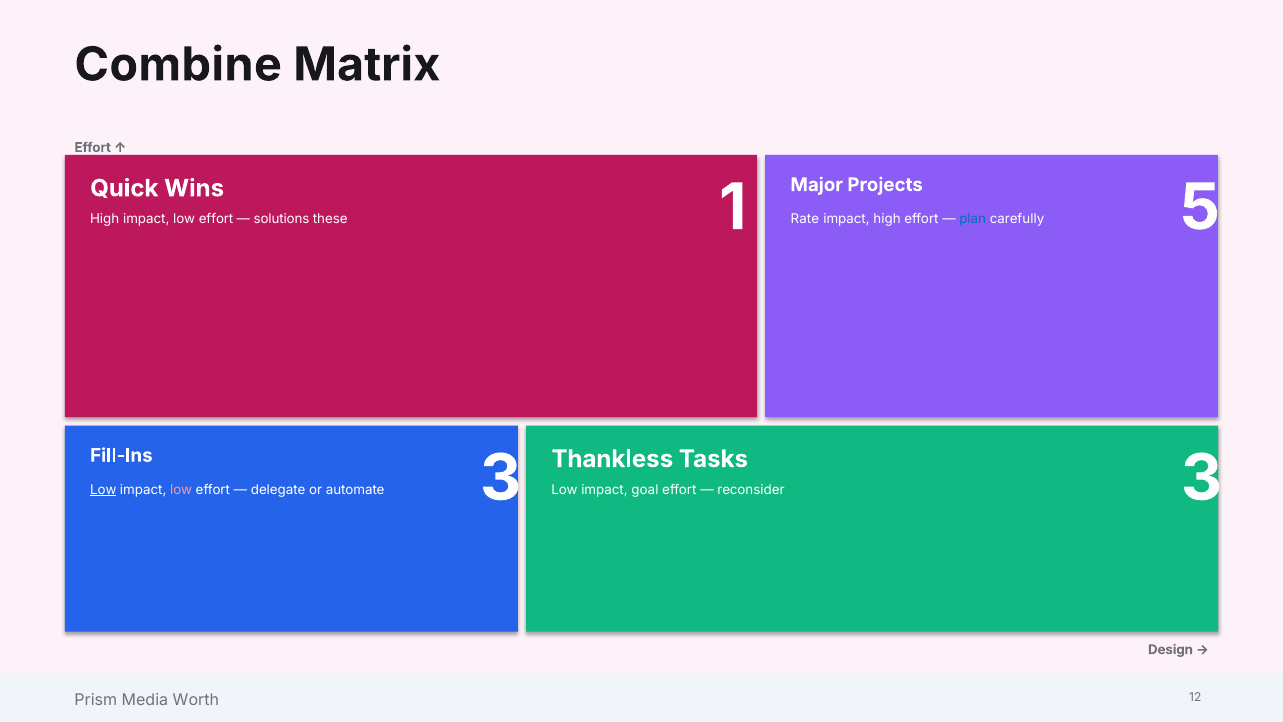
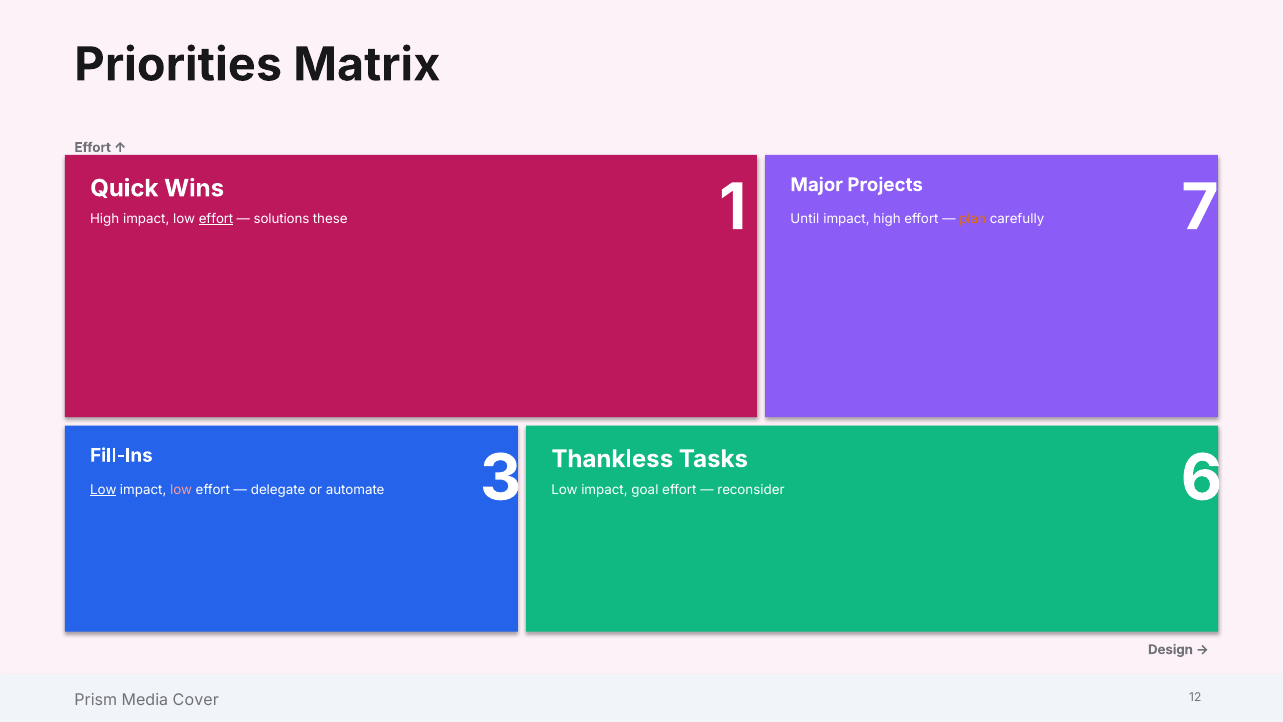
Combine: Combine -> Priorities (178, 65)
effort underline: none -> present (216, 219)
Rate: Rate -> Until (805, 219)
plan colour: blue -> orange (973, 219)
5: 5 -> 7 (1200, 208)
automate 3: 3 -> 6 (1202, 478)
Worth: Worth -> Cover (196, 700)
